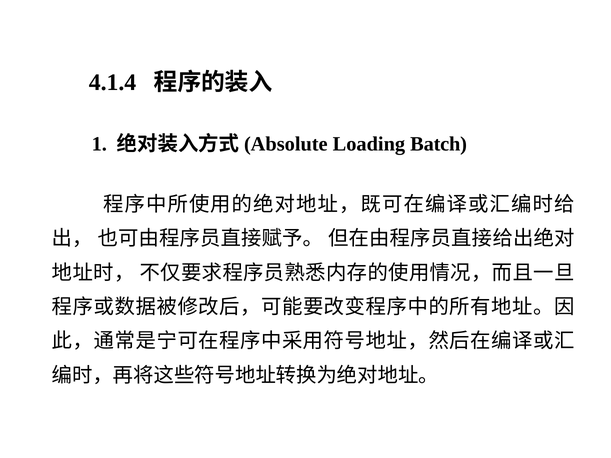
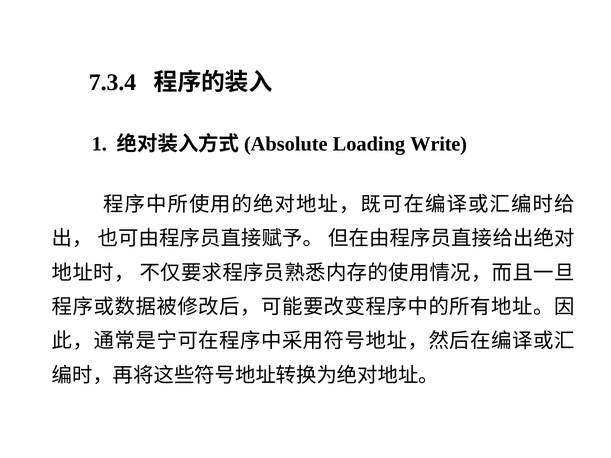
4.1.4: 4.1.4 -> 7.3.4 (113, 82)
Batch: Batch -> Write (439, 144)
